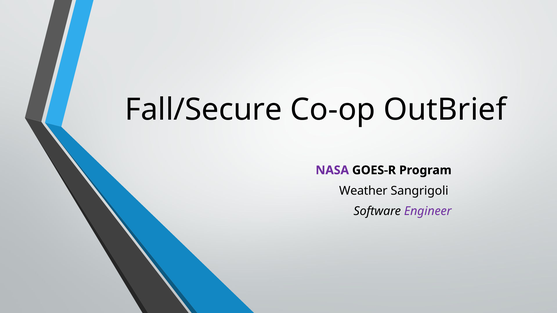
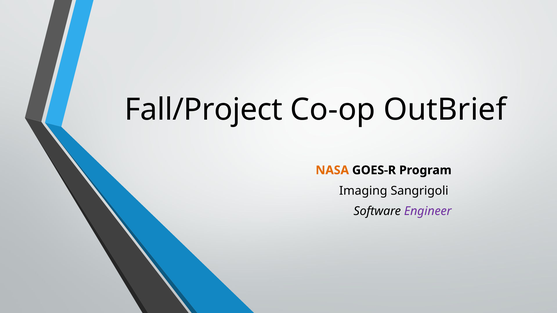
Fall/Secure: Fall/Secure -> Fall/Project (204, 110)
NASA colour: purple -> orange (332, 170)
Weather: Weather -> Imaging (363, 191)
